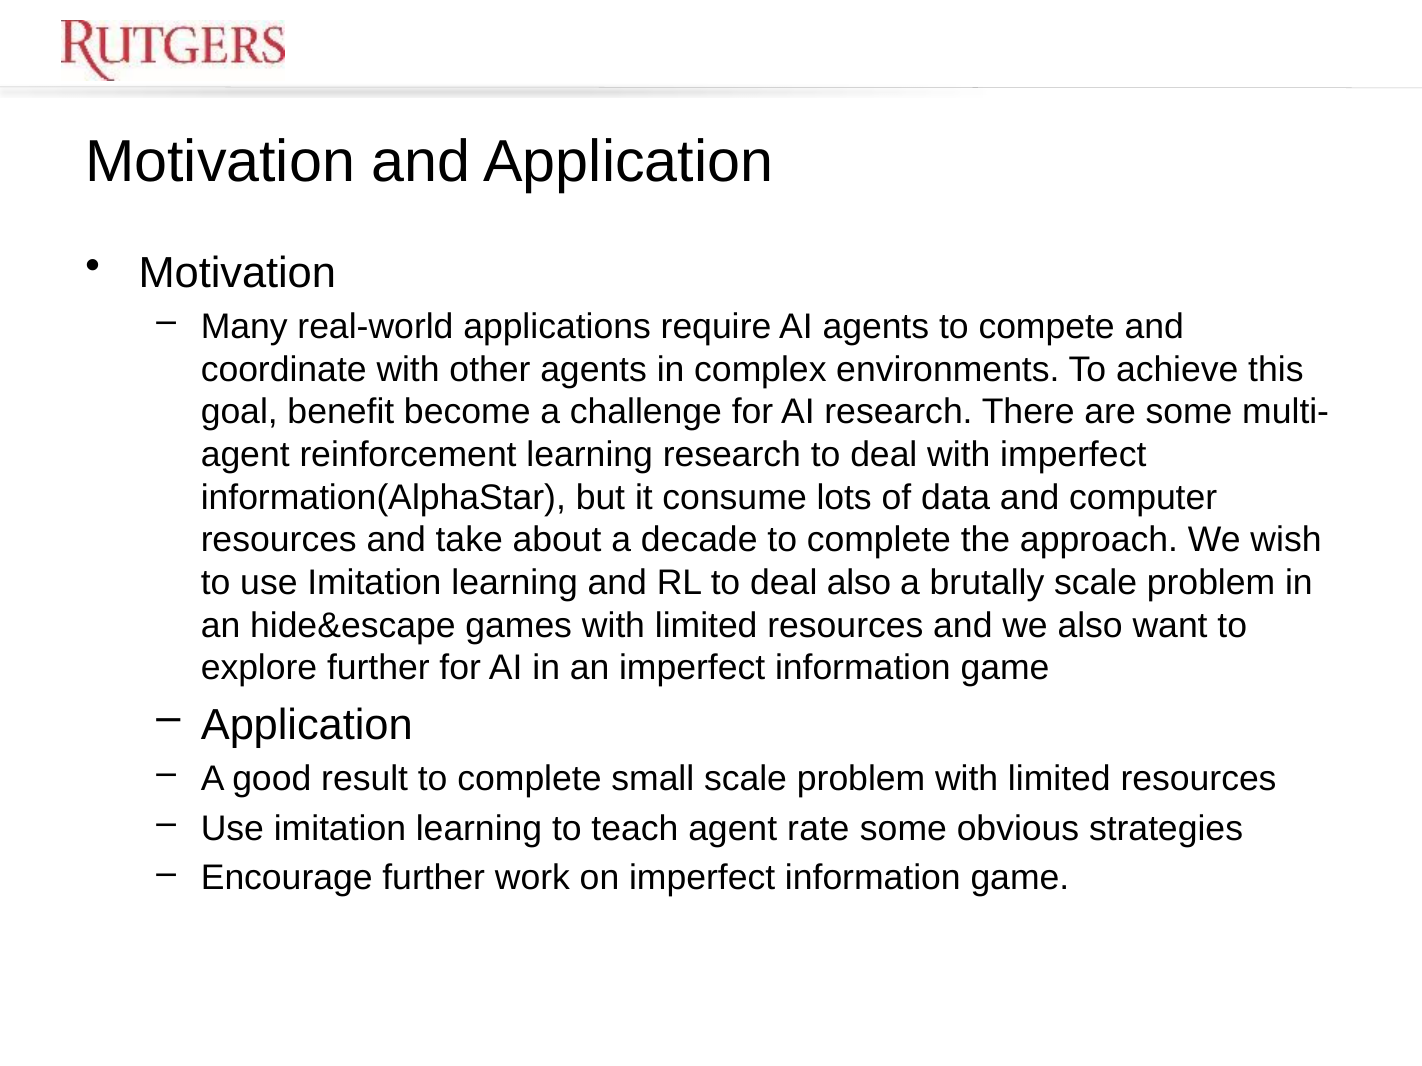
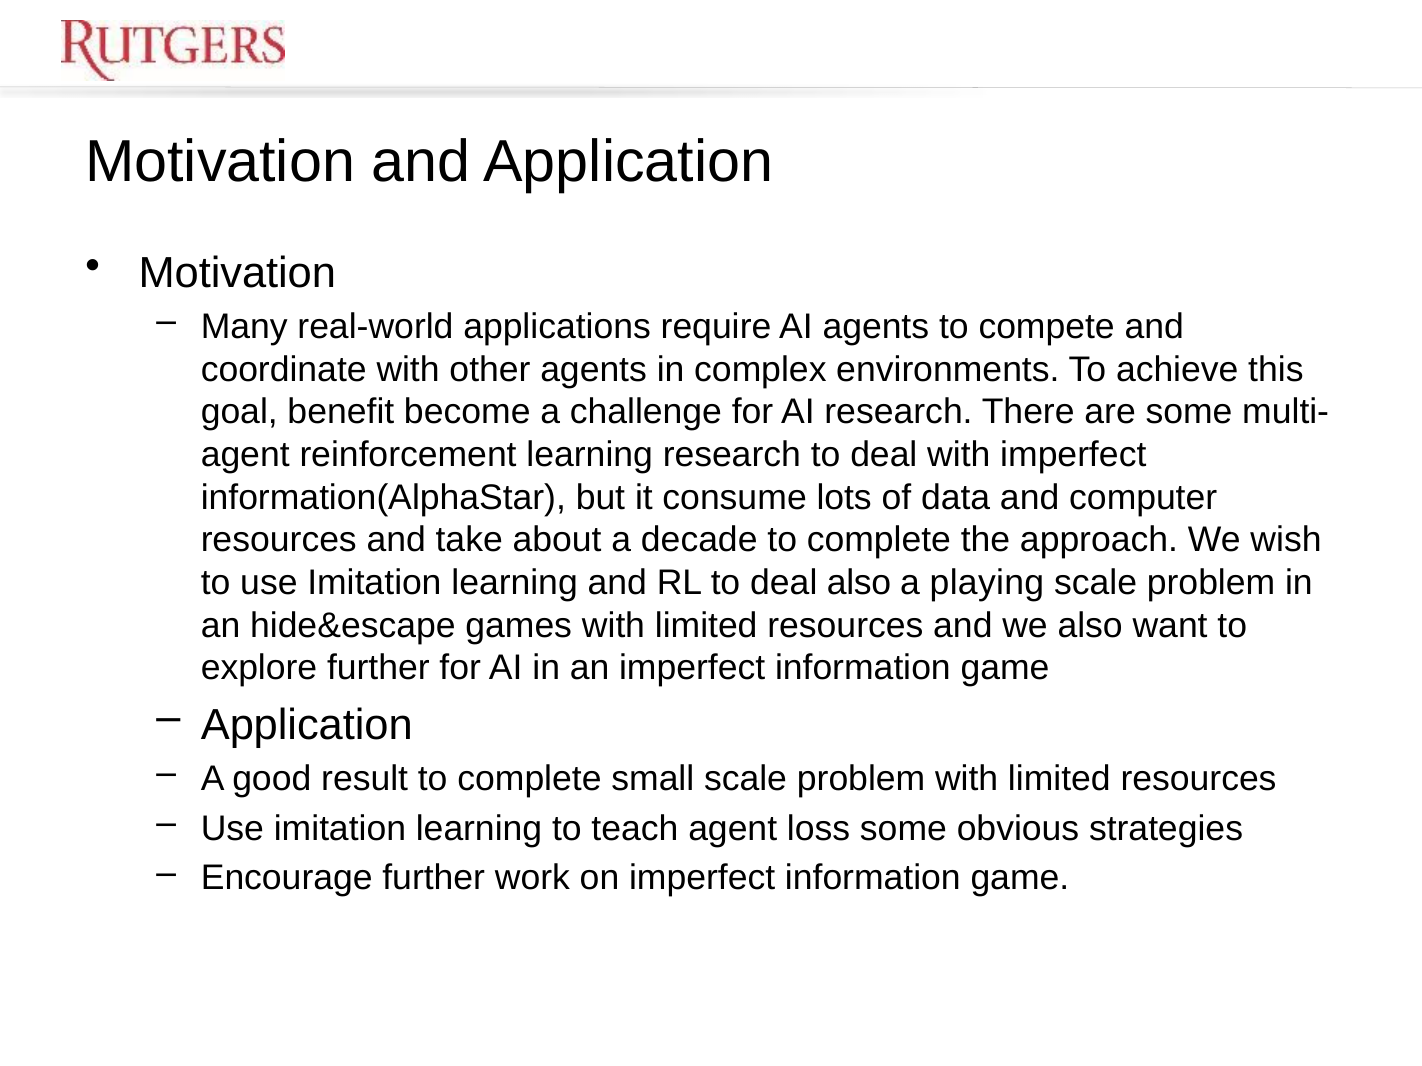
brutally: brutally -> playing (987, 583)
rate: rate -> loss (819, 829)
